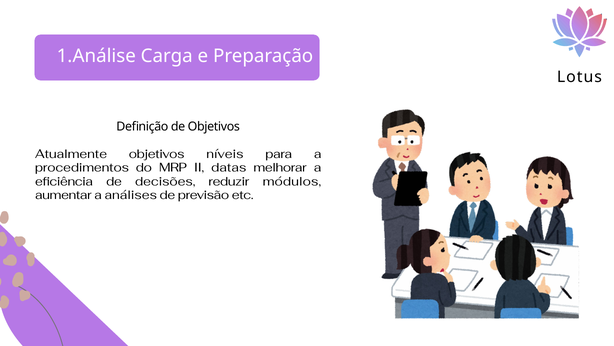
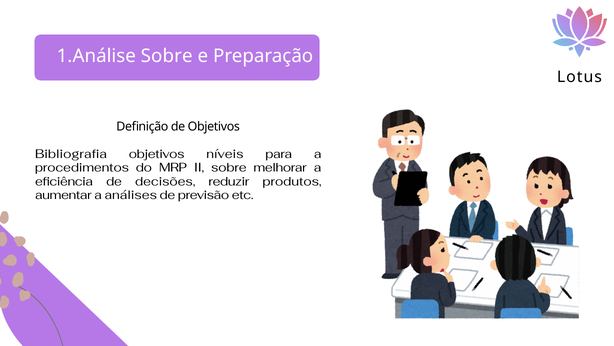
Carga: Carga -> Sobre (167, 56)
Atualmente: Atualmente -> Bibliografia (71, 154)
II datas: datas -> sobre (229, 167)
módulos: módulos -> produtos (292, 181)
